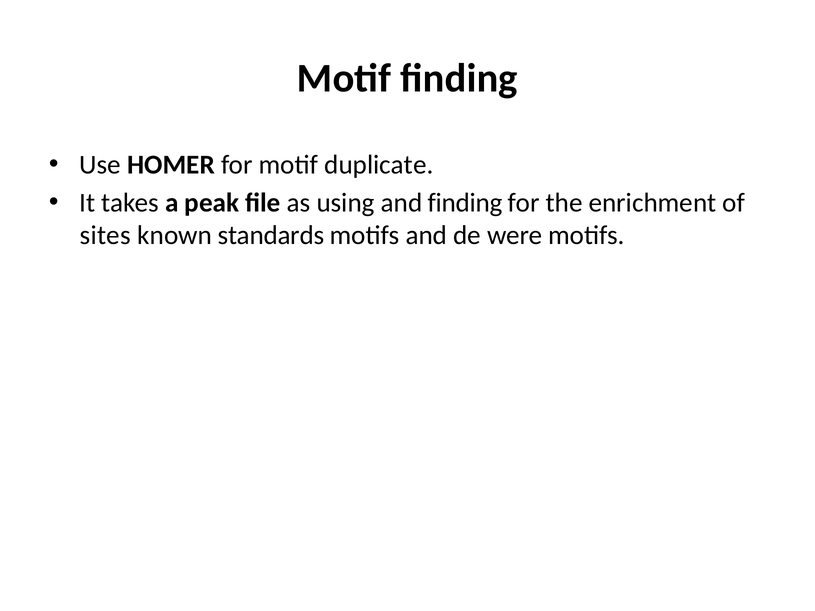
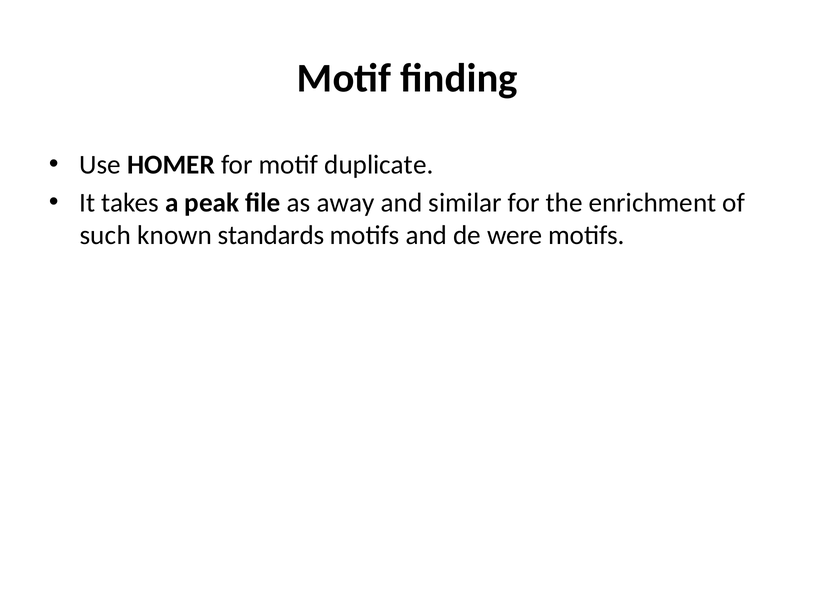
using: using -> away (346, 203)
and finding: finding -> similar (465, 203)
sites: sites -> such (105, 236)
